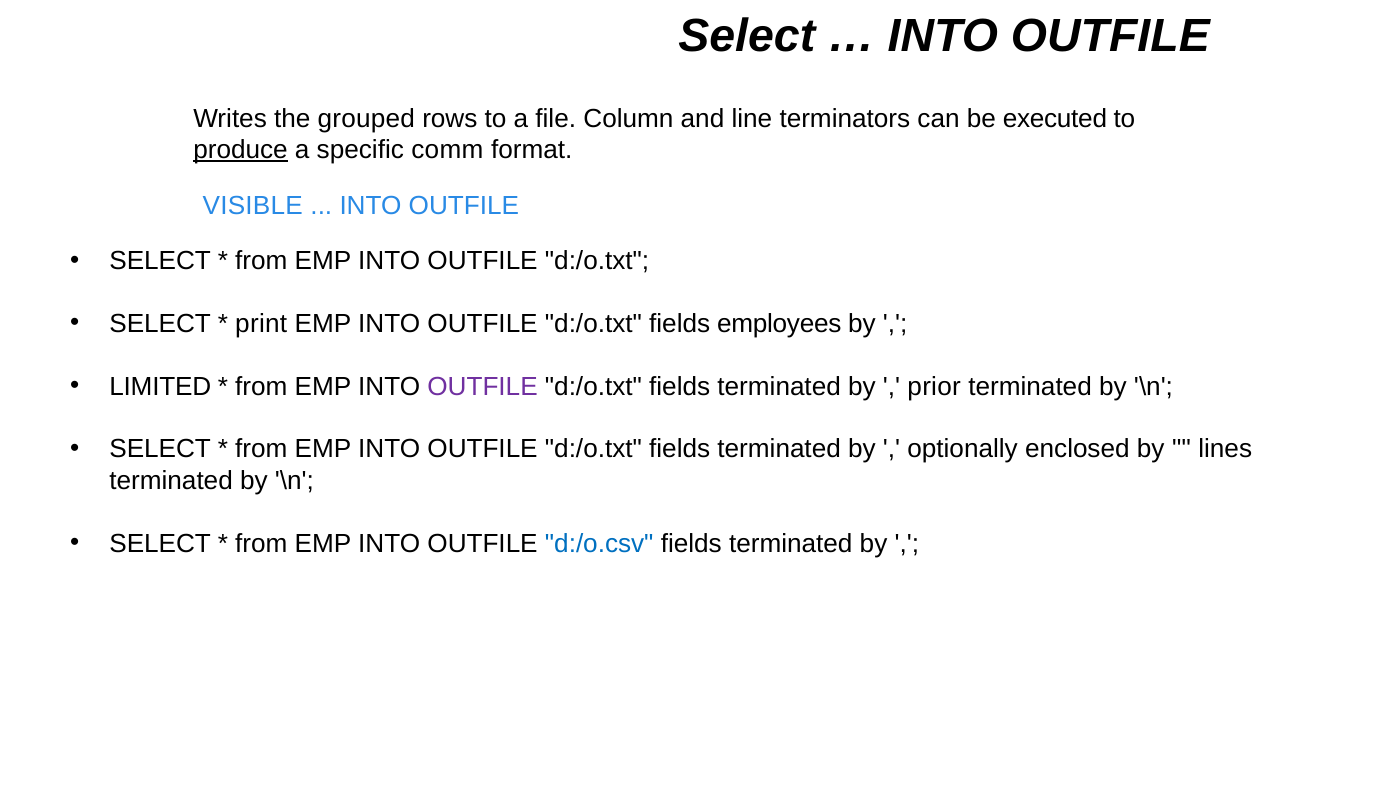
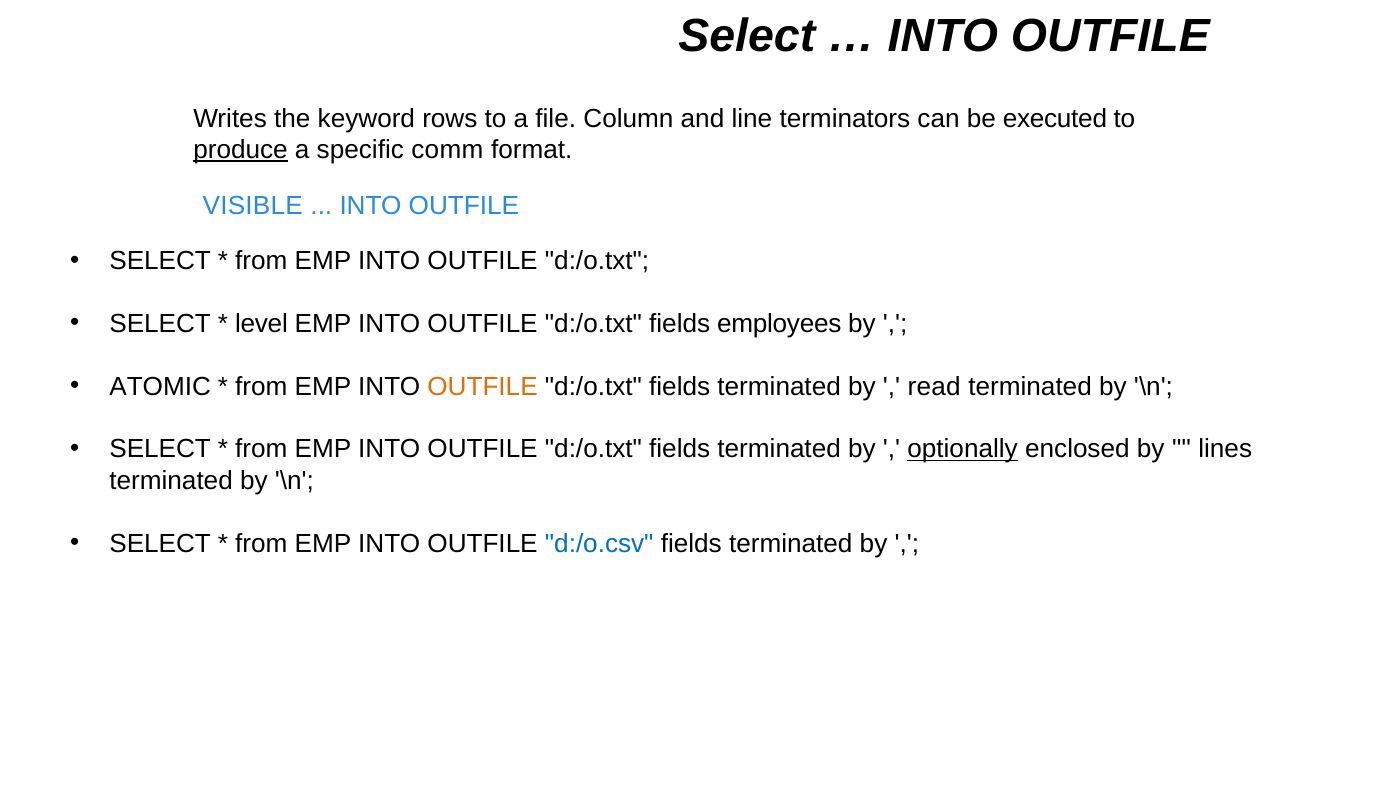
grouped: grouped -> keyword (366, 119)
print: print -> level (261, 324)
LIMITED: LIMITED -> ATOMIC (160, 386)
OUTFILE colour: purple -> orange (483, 386)
prior: prior -> read (934, 386)
optionally underline: none -> present (963, 449)
